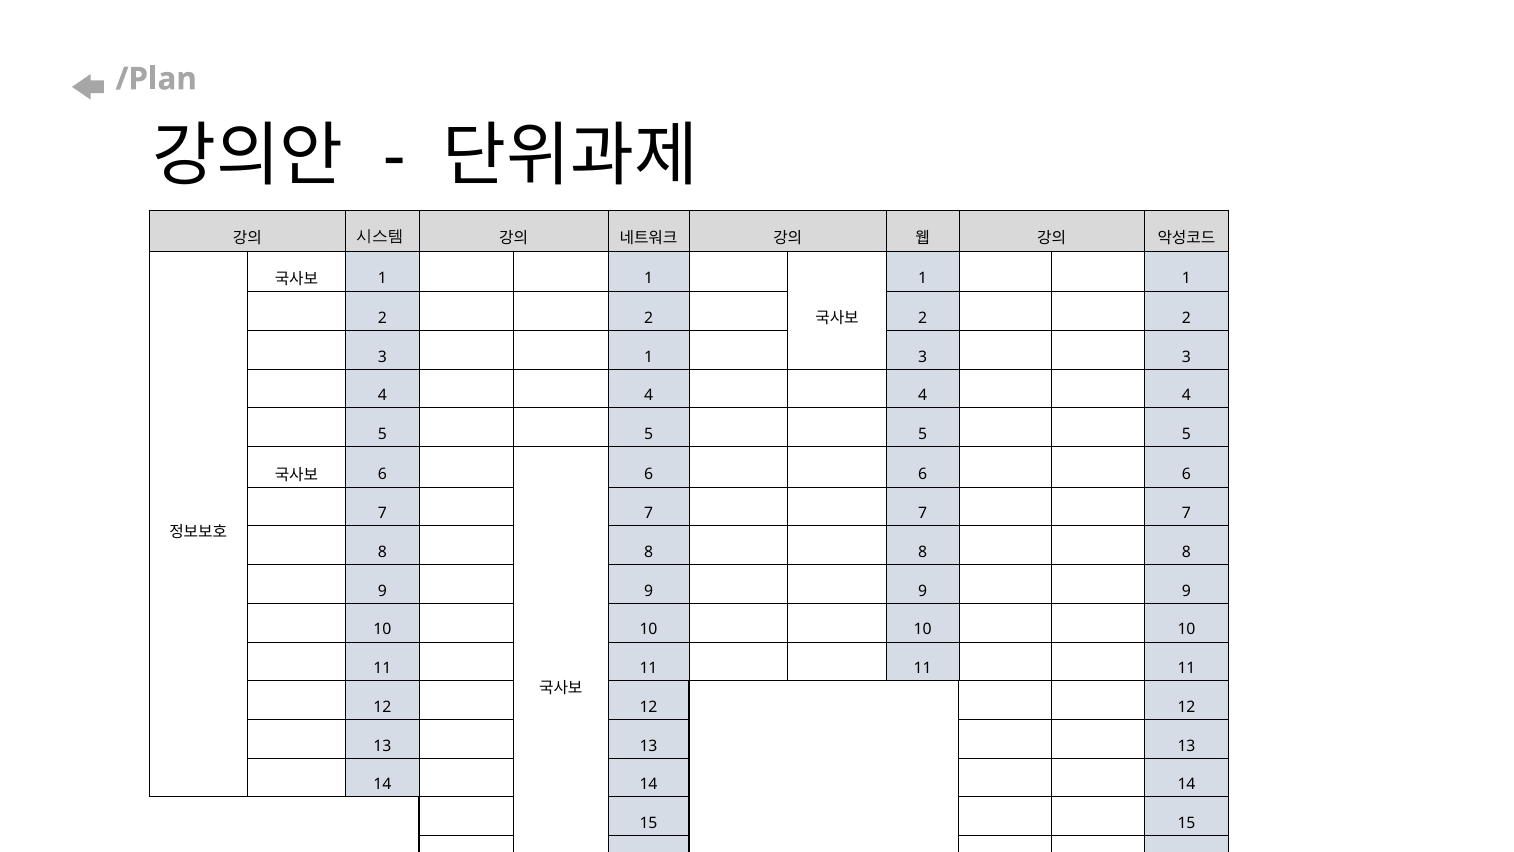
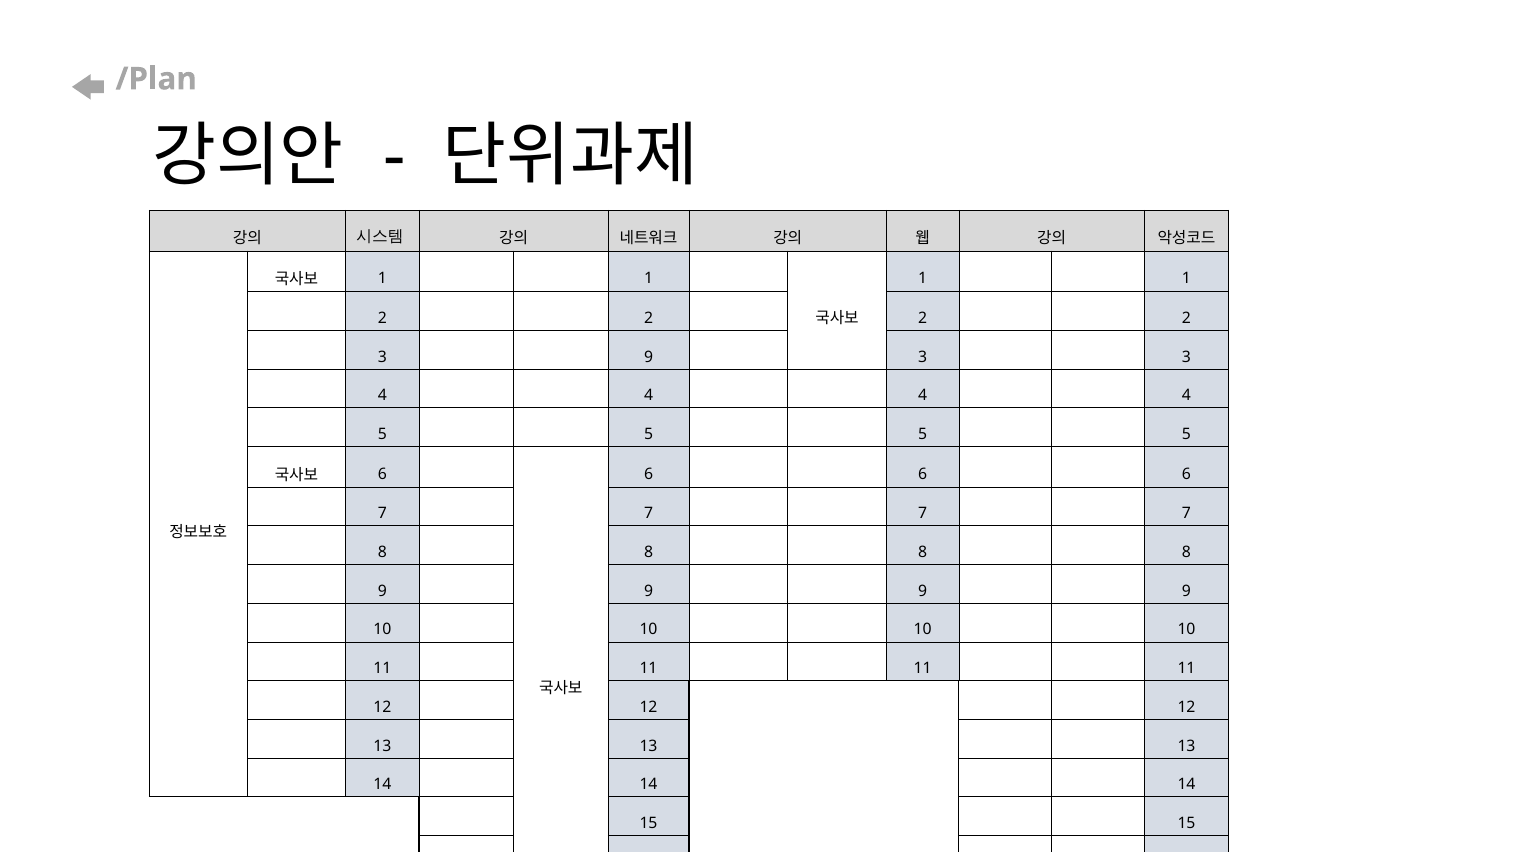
3 1: 1 -> 9 (649, 357)
